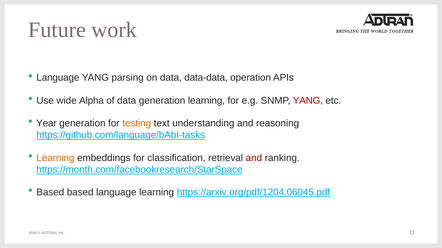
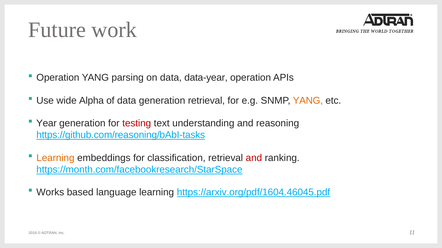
Language: Language -> Operation (58, 78)
data-data: data-data -> data-year (206, 78)
generation learning: learning -> retrieval (206, 101)
YANG colour: red -> orange (308, 101)
testing colour: orange -> red (137, 124)
https://github.com/language/bAbI-tasks: https://github.com/language/bAbI-tasks -> https://github.com/reasoning/bAbI-tasks (121, 135)
Based: Based -> Works (50, 193)
https://arxiv.org/pdf/1204.06045.pdf: https://arxiv.org/pdf/1204.06045.pdf -> https://arxiv.org/pdf/1604.46045.pdf (253, 193)
